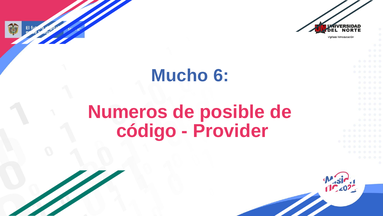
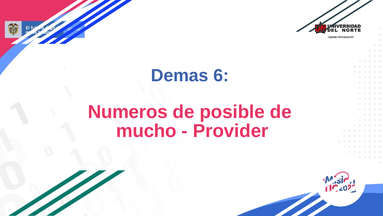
Mucho: Mucho -> Demas (180, 75)
código: código -> mucho (146, 131)
